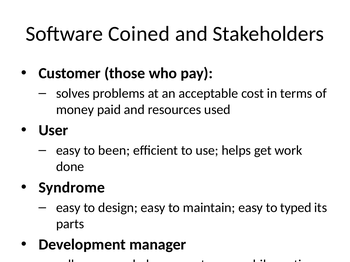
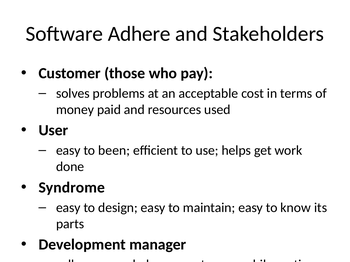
Coined: Coined -> Adhere (139, 34)
typed: typed -> know (296, 208)
